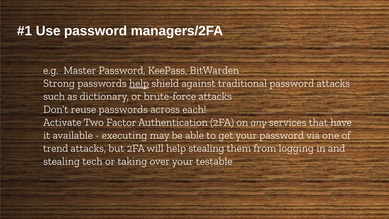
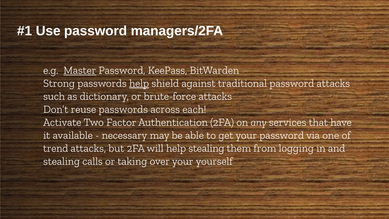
Master underline: none -> present (80, 70)
executing: executing -> necessary (124, 135)
tech: tech -> calls (93, 161)
testable: testable -> yourself (214, 161)
